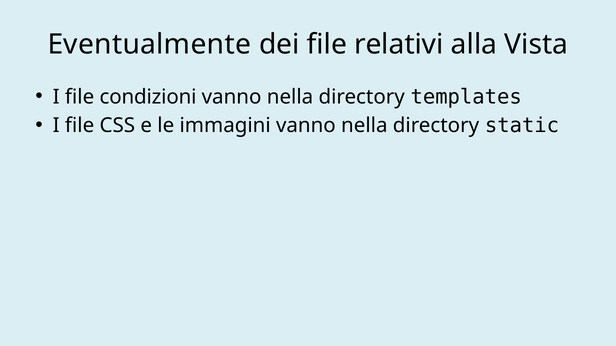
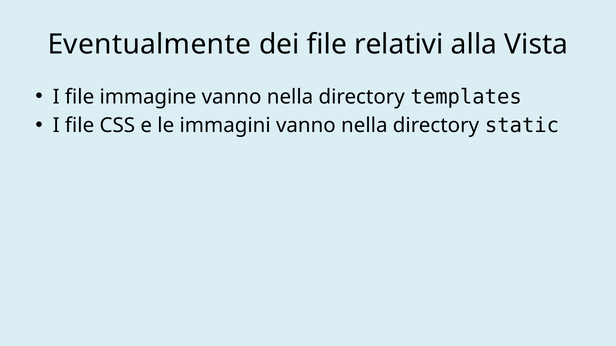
condizioni: condizioni -> immagine (148, 97)
